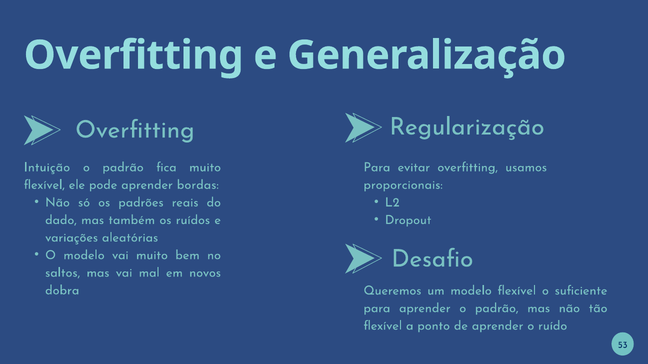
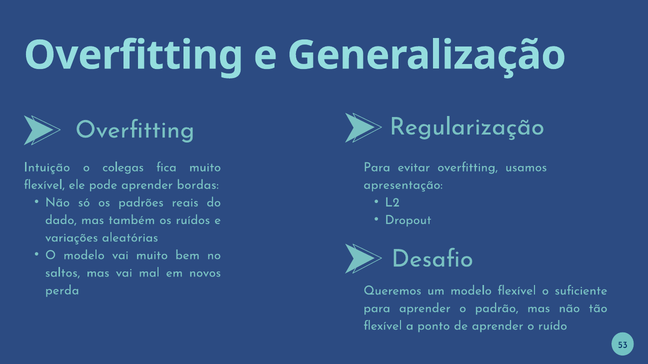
padrão: padrão -> colegas (123, 167)
proporcionais: proporcionais -> apresentação (403, 185)
dobra: dobra -> perda (62, 291)
